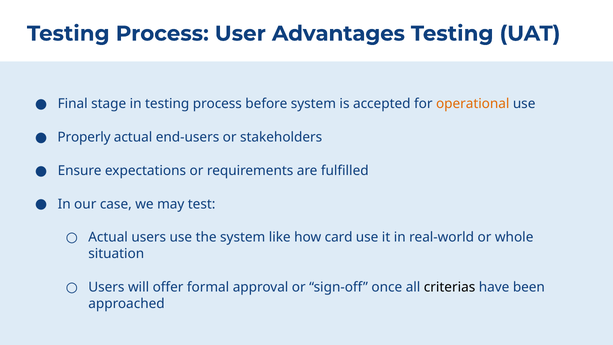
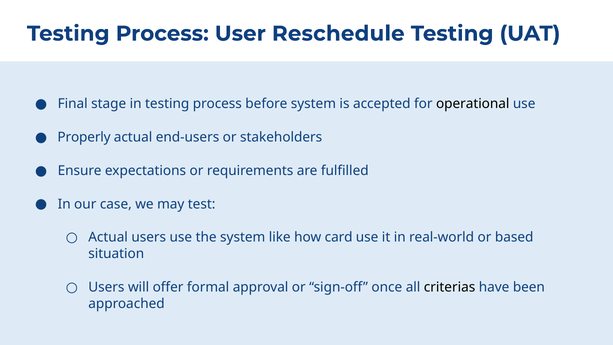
Advantages: Advantages -> Reschedule (338, 34)
operational colour: orange -> black (473, 104)
whole: whole -> based (514, 237)
